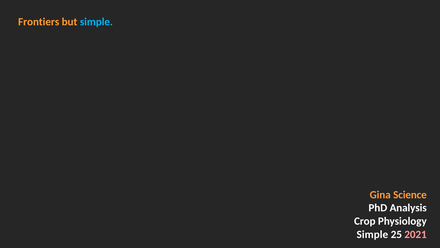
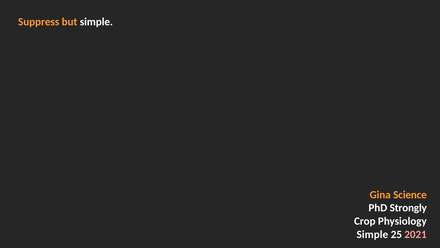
Frontiers: Frontiers -> Suppress (39, 22)
simple colour: light blue -> white (96, 22)
Analysis: Analysis -> Strongly (408, 208)
